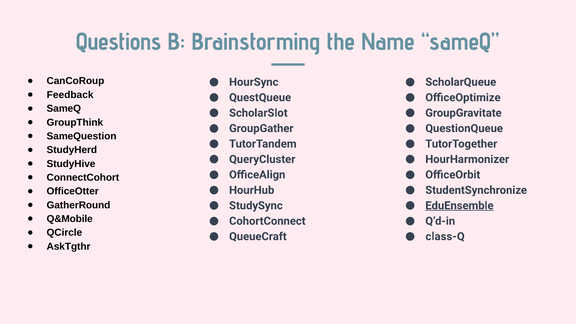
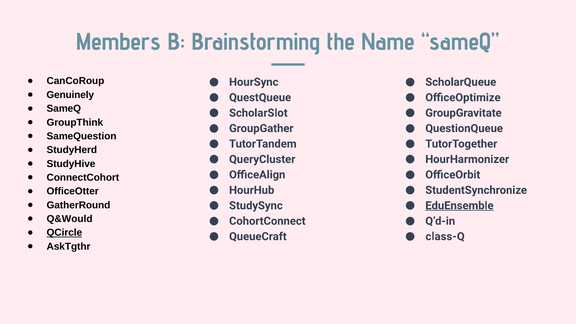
Questions: Questions -> Members (118, 42)
Feedback: Feedback -> Genuinely (70, 95)
Q&Mobile: Q&Mobile -> Q&Would (70, 219)
QCircle underline: none -> present (64, 233)
